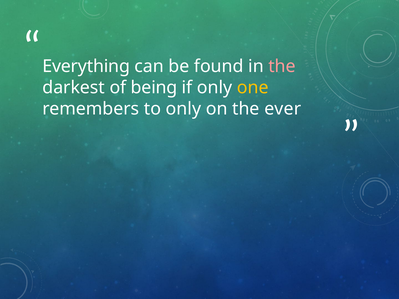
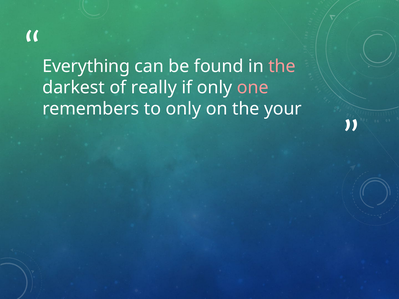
being: being -> really (154, 88)
one colour: yellow -> pink (253, 88)
ever: ever -> your (283, 109)
